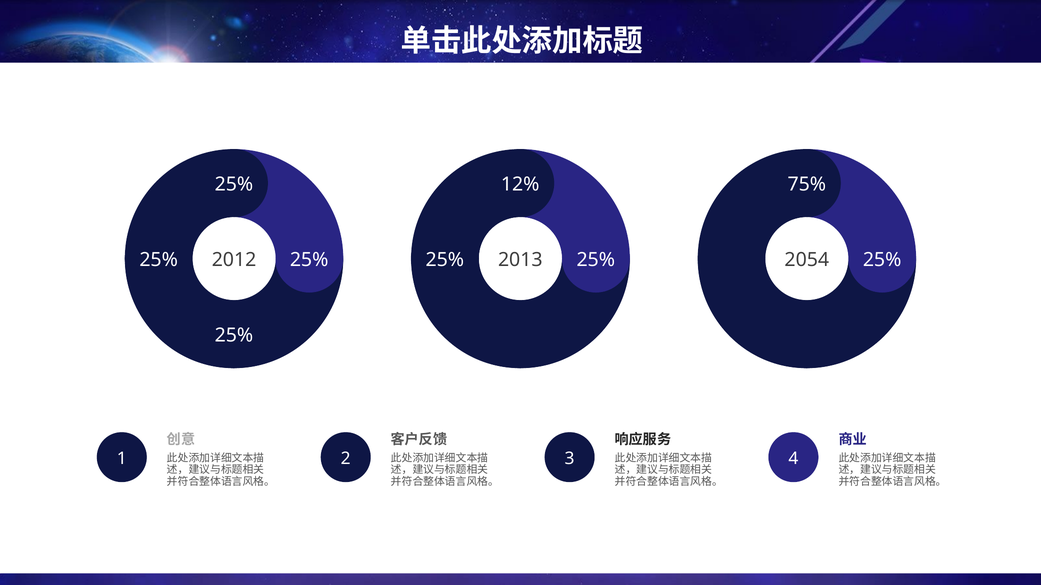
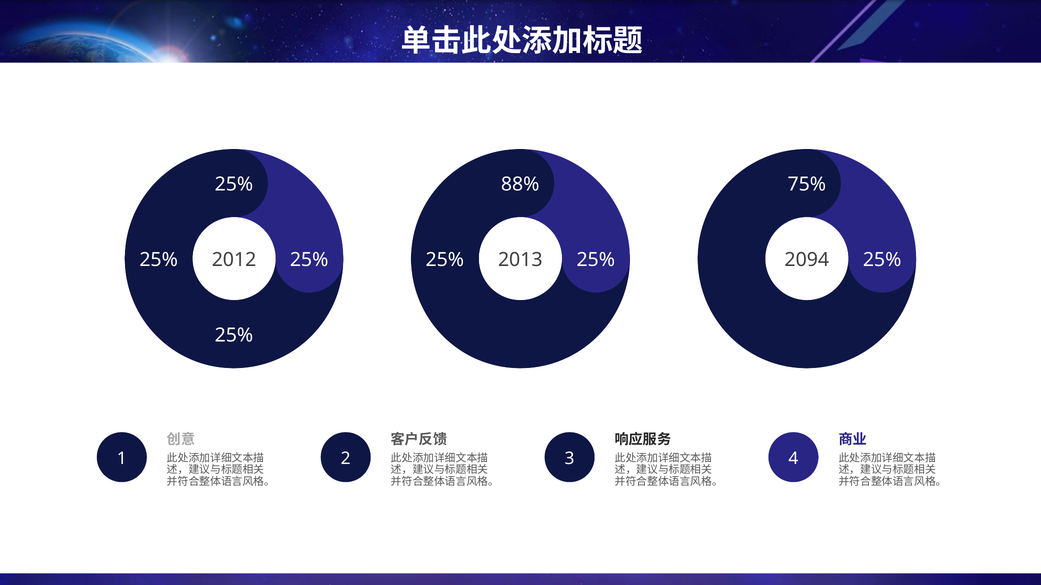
12%: 12% -> 88% (520, 185)
2054: 2054 -> 2094 (807, 260)
